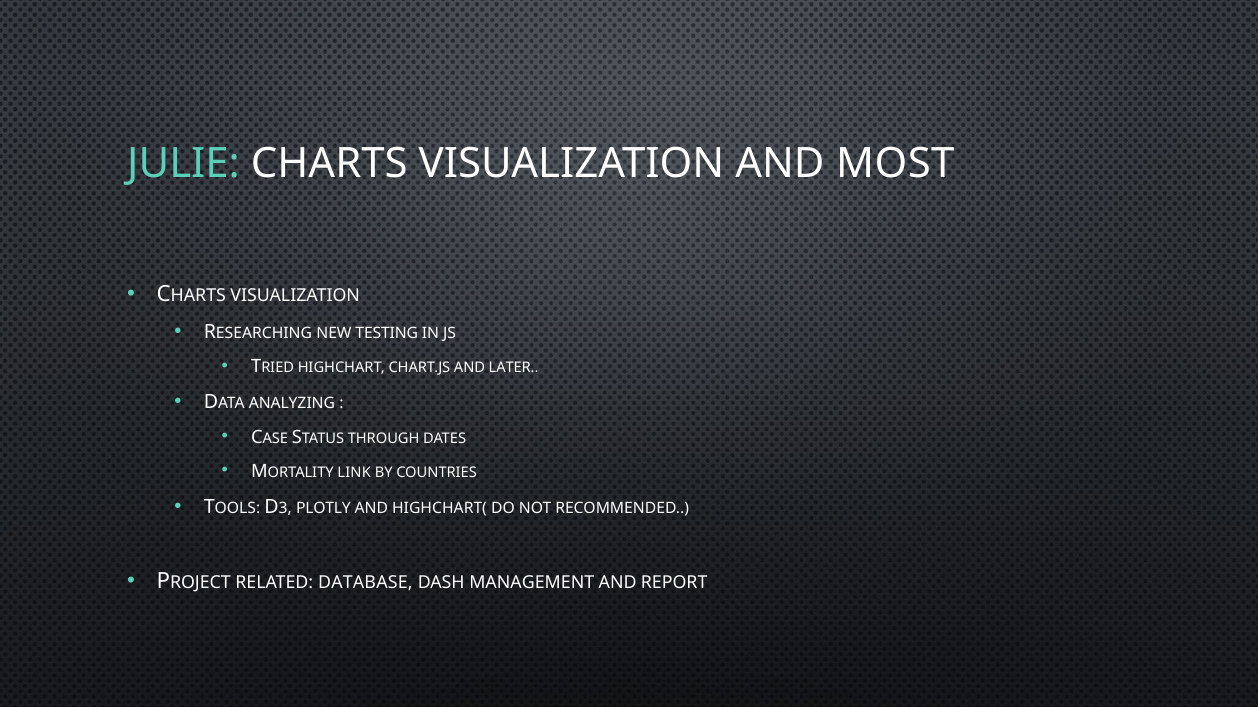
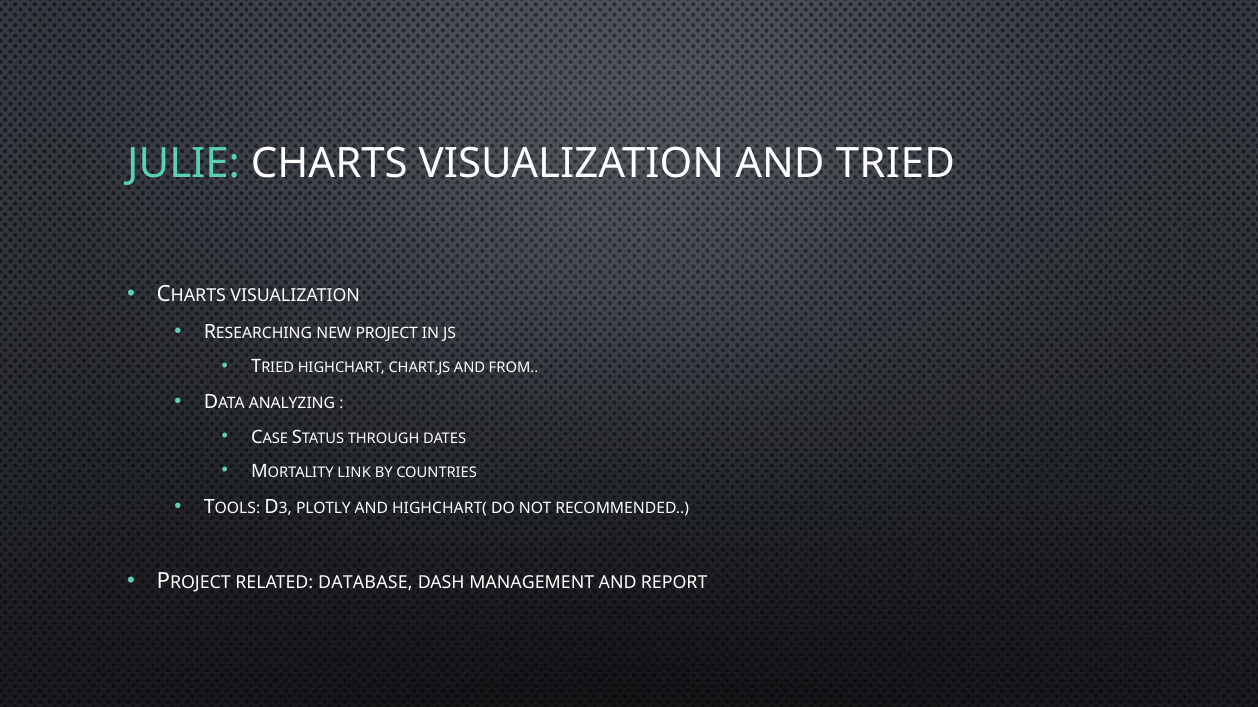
AND MOST: MOST -> TRIED (895, 164)
TESTING: TESTING -> PROJECT (387, 334)
LATER: LATER -> FROM (514, 368)
